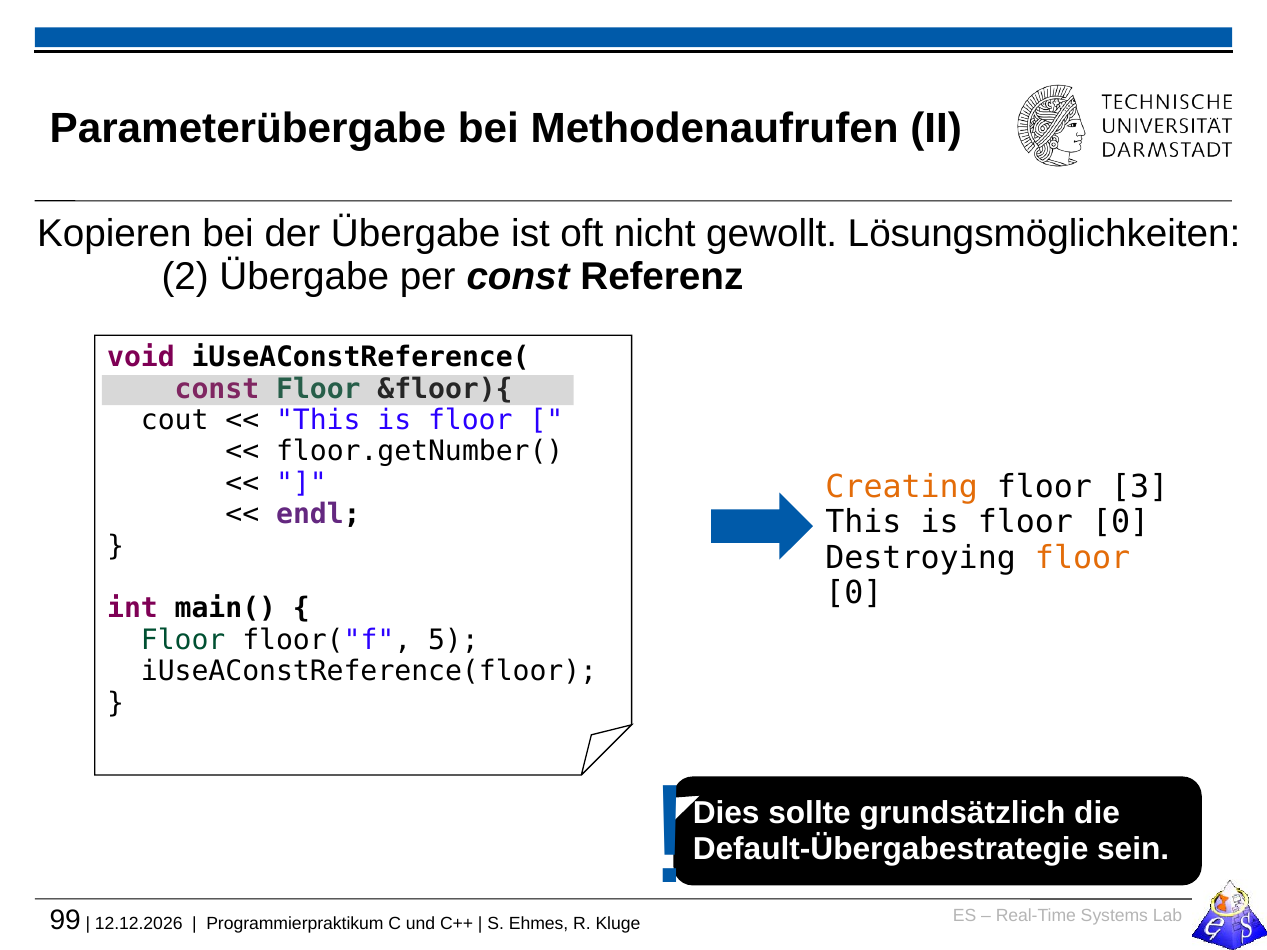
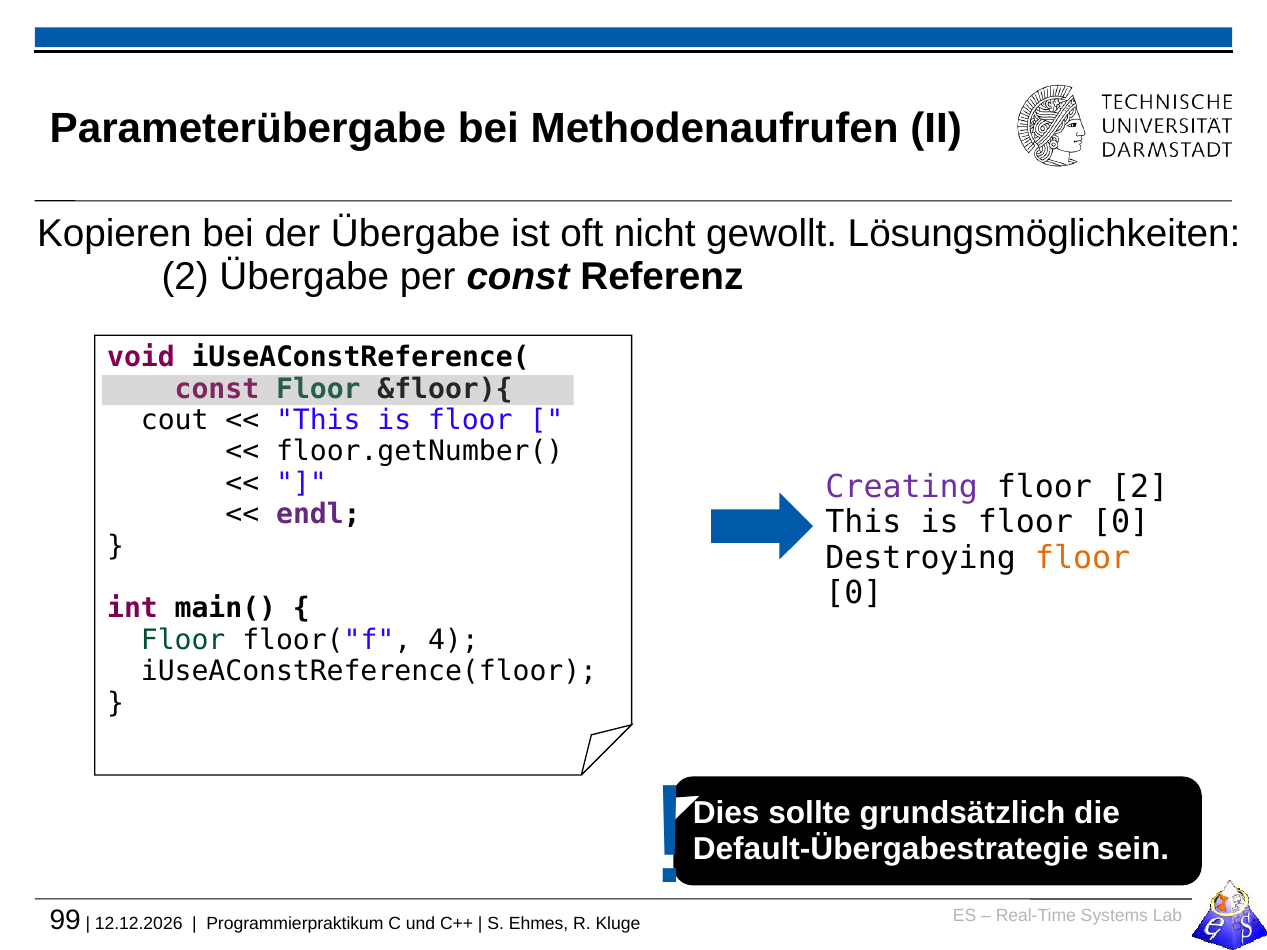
Creating colour: orange -> purple (902, 487)
floor 3: 3 -> 2 (1140, 487)
5: 5 -> 4 (453, 640)
